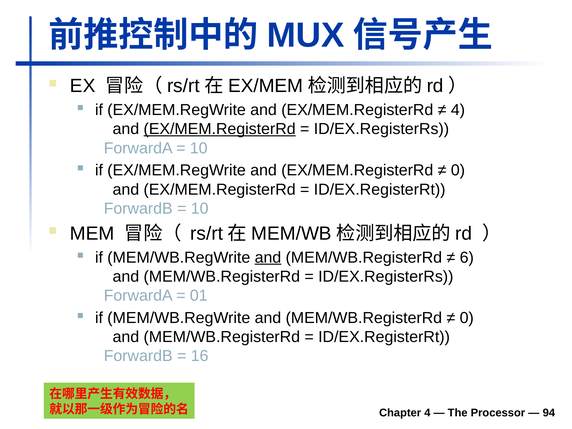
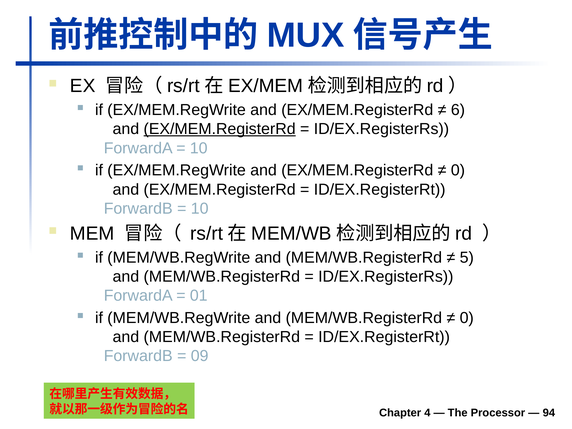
4: 4 -> 6 (458, 110)
and underline: present -> none (268, 257)
6: 6 -> 5 (467, 257)
16: 16 -> 09 (200, 356)
